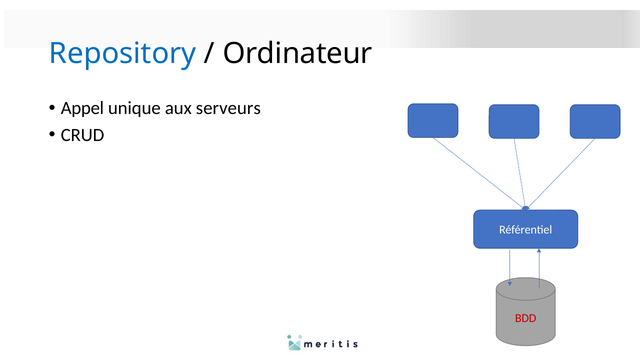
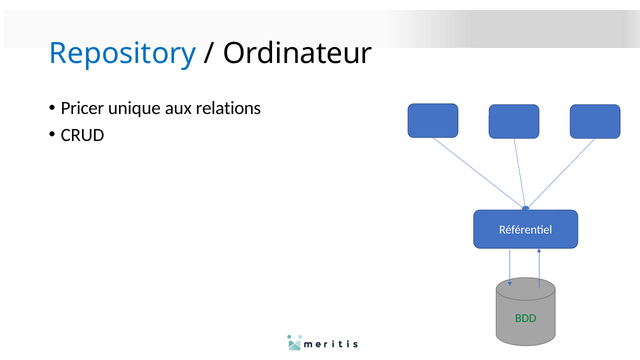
Appel: Appel -> Pricer (82, 108)
serveurs: serveurs -> relations (228, 108)
BDD colour: red -> green (526, 318)
